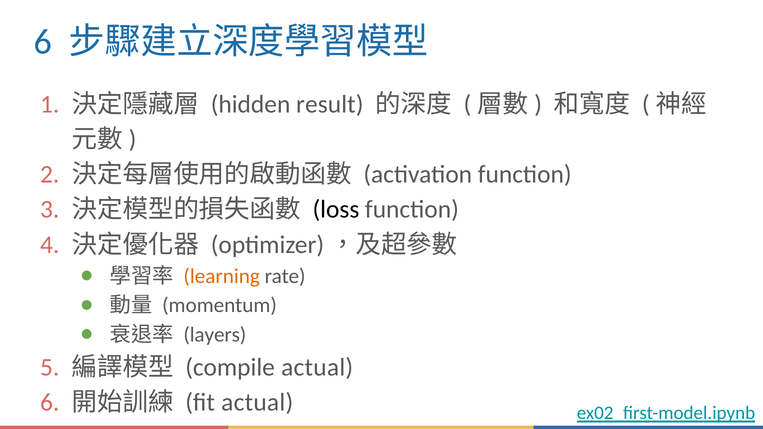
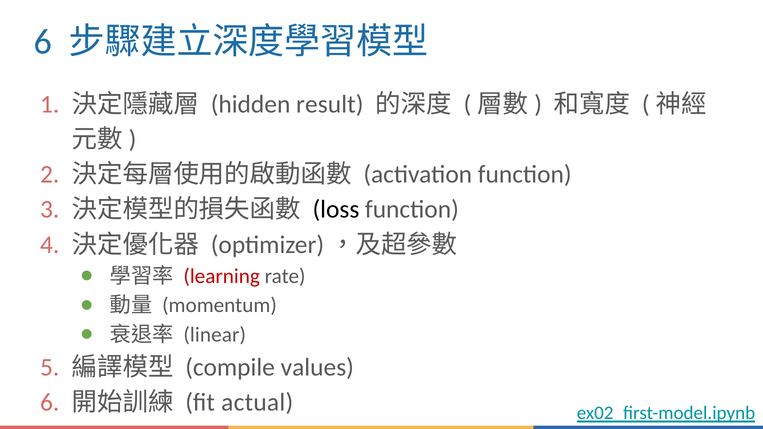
learning colour: orange -> red (222, 276)
layers: layers -> linear (215, 335)
compile actual: actual -> values (317, 368)
